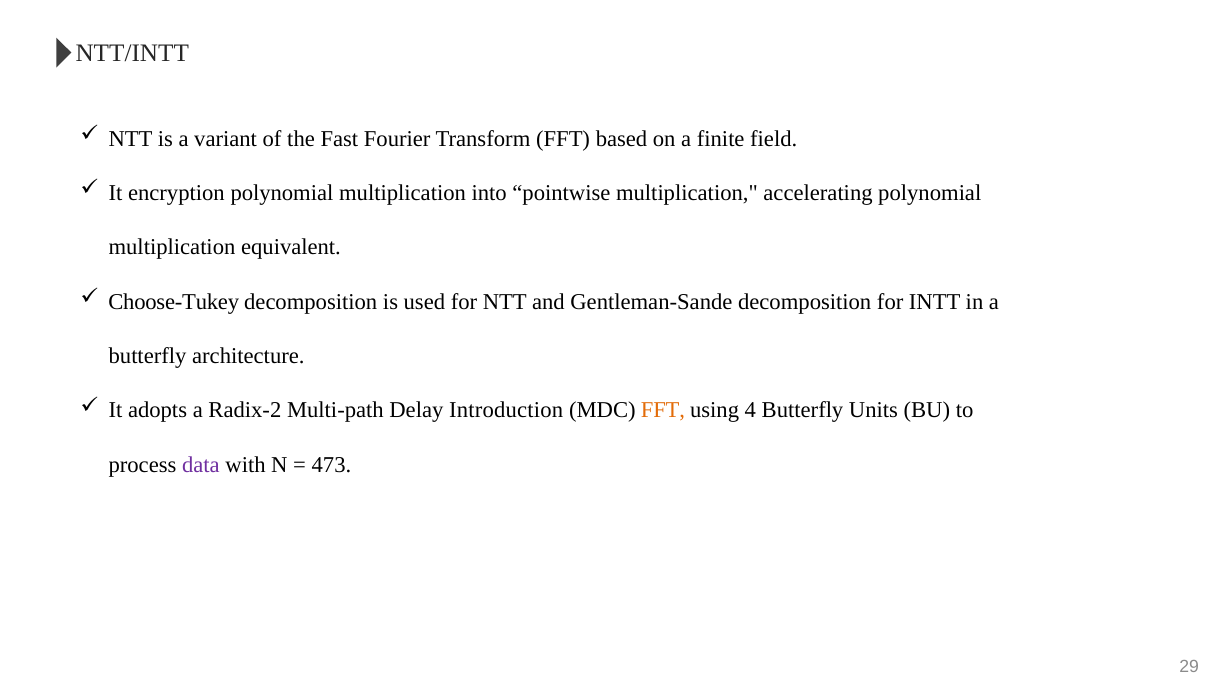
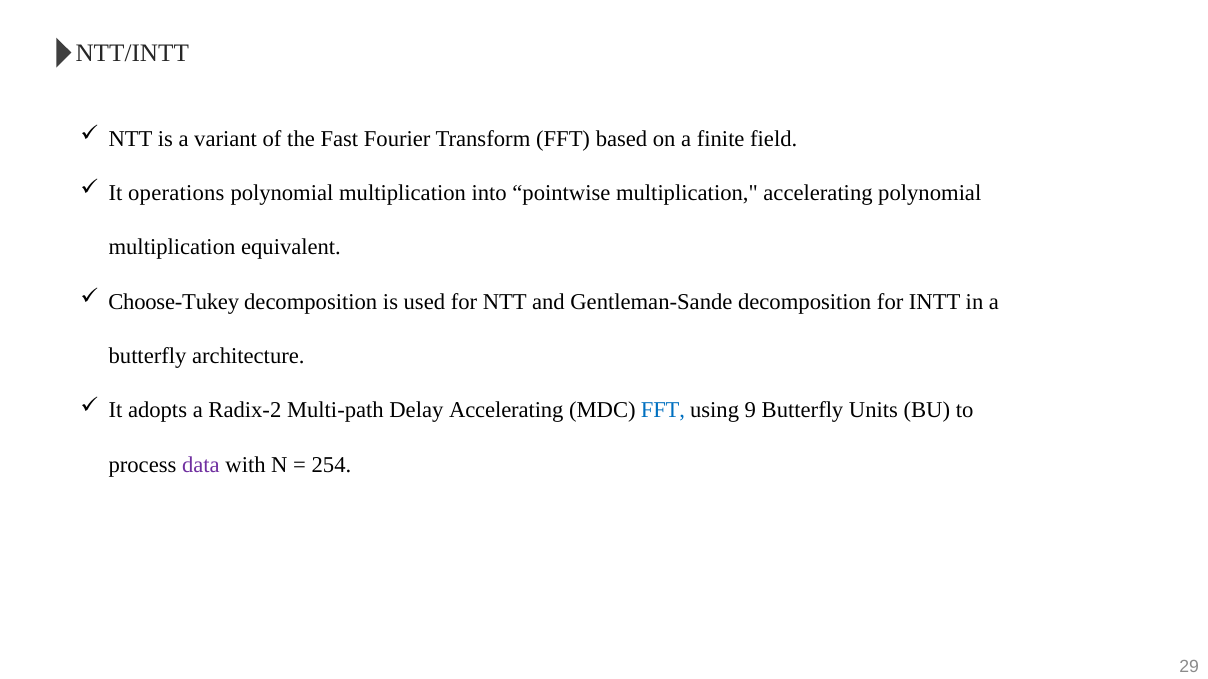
encryption: encryption -> operations (176, 193)
Delay Introduction: Introduction -> Accelerating (506, 411)
FFT colour: orange -> blue (663, 411)
4: 4 -> 9 (750, 411)
473: 473 -> 254 (331, 465)
